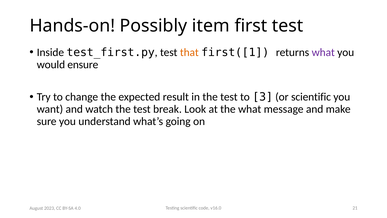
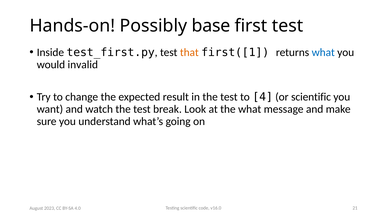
item: item -> base (211, 26)
what colour: purple -> blue (323, 52)
ensure: ensure -> invalid (83, 64)
3: 3 -> 4 (263, 97)
